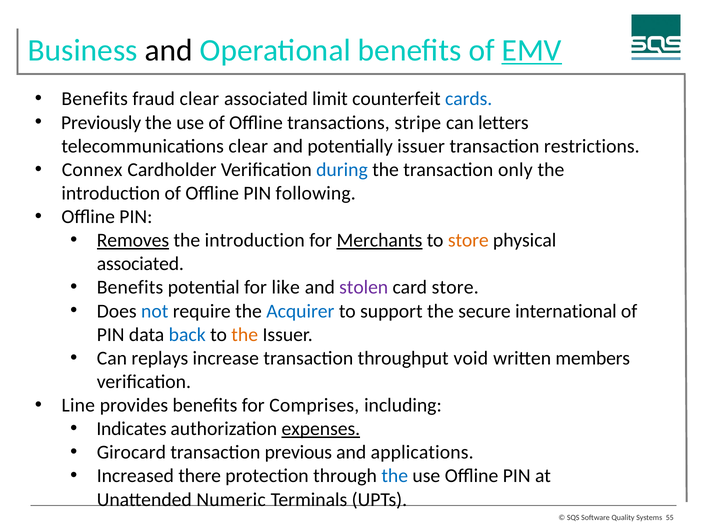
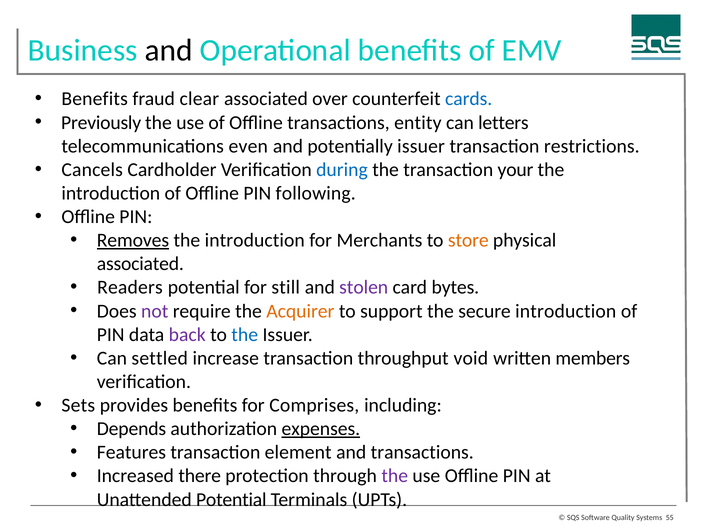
EMV underline: present -> none (532, 50)
limit: limit -> over (330, 99)
stripe: stripe -> entity (418, 123)
telecommunications clear: clear -> even (248, 146)
Connex: Connex -> Cancels (92, 170)
only: only -> your (516, 170)
Merchants underline: present -> none (379, 240)
Benefits: Benefits -> Readers (130, 288)
like: like -> still (286, 288)
card store: store -> bytes (455, 288)
not colour: blue -> purple (155, 311)
Acquirer colour: blue -> orange (300, 311)
secure international: international -> introduction (566, 311)
back colour: blue -> purple (187, 335)
the colour: orange -> blue (245, 335)
replays: replays -> settled (160, 358)
Line: Line -> Sets (78, 405)
Indicates: Indicates -> Depends (131, 429)
Girocard: Girocard -> Features (131, 453)
previous: previous -> element (298, 453)
and applications: applications -> transactions (422, 453)
the colour: blue -> purple (395, 476)
Unattended Numeric: Numeric -> Potential (231, 500)
